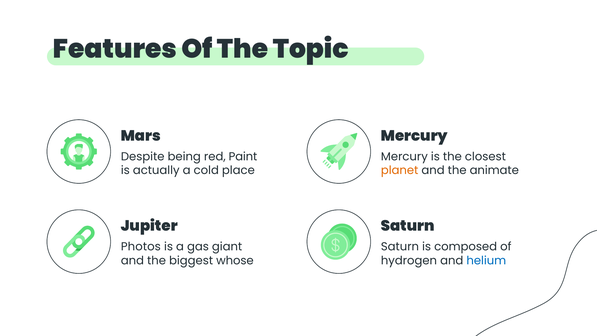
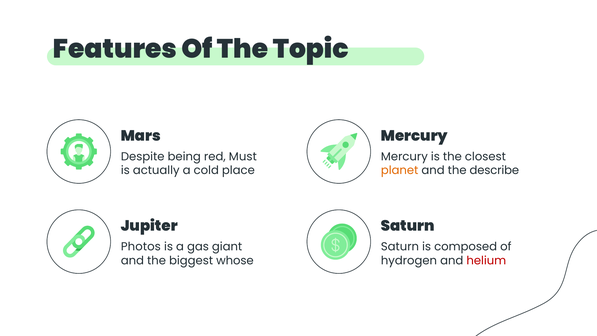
Paint: Paint -> Must (243, 156)
animate: animate -> describe (494, 170)
helium colour: blue -> red (486, 260)
